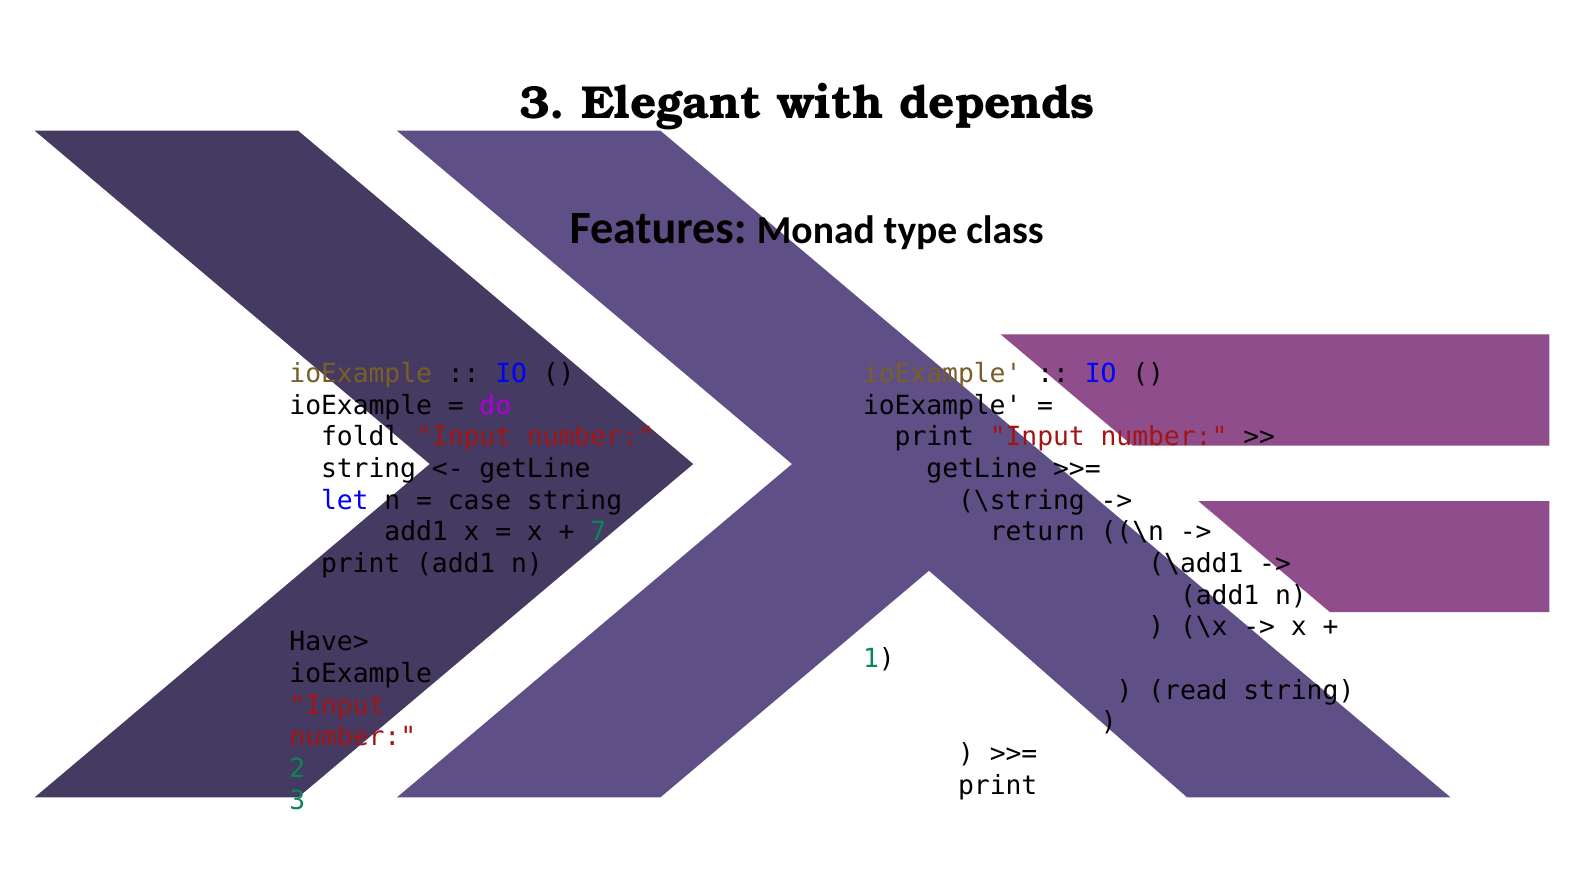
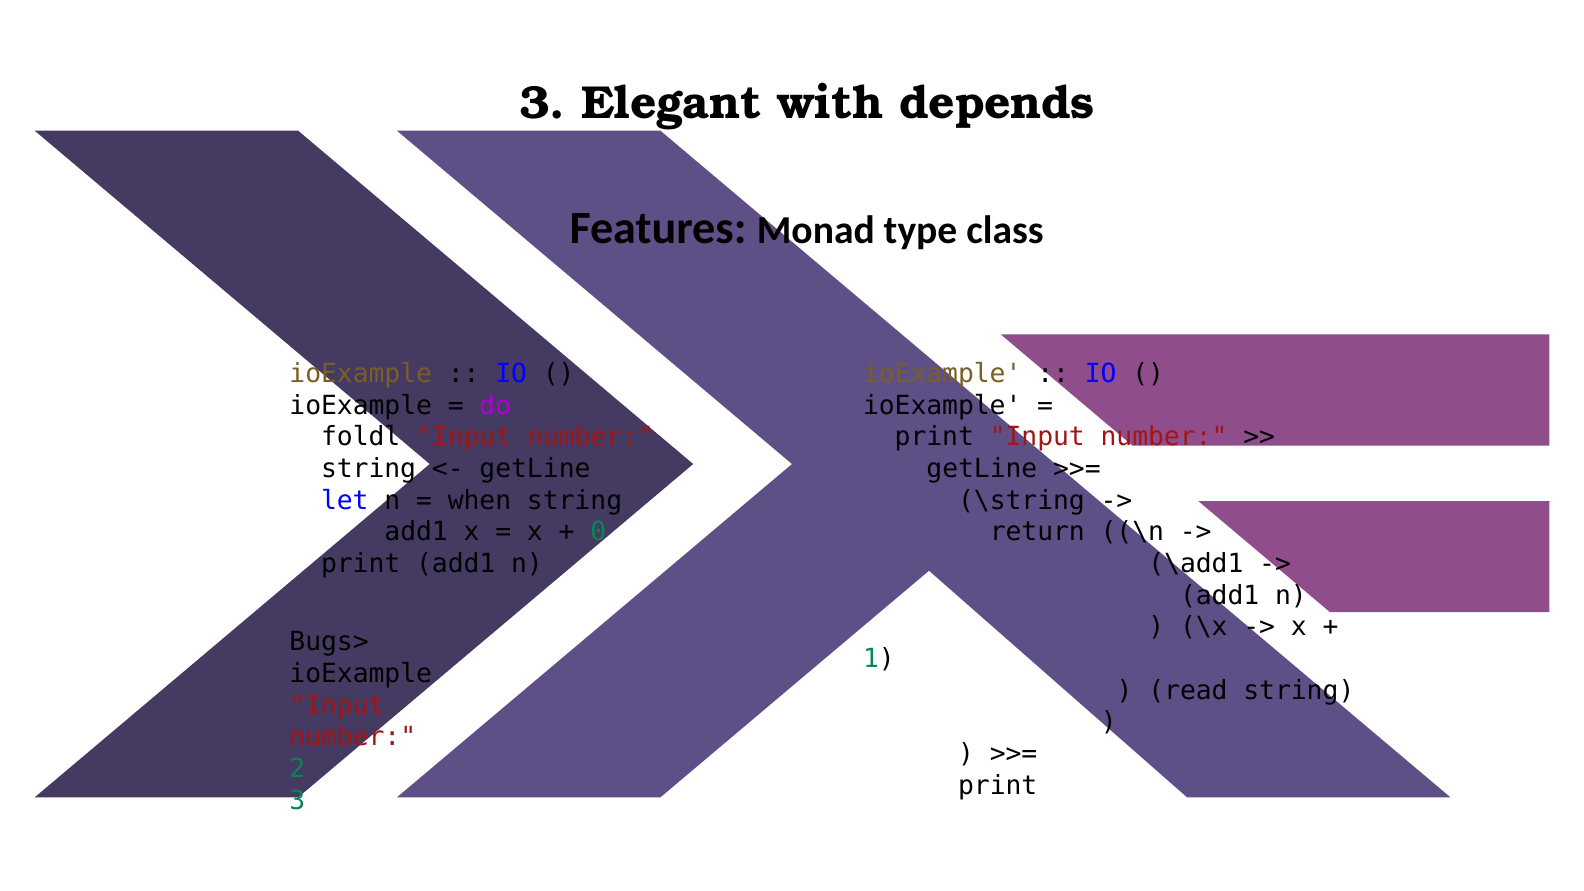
case: case -> when (479, 501)
7: 7 -> 0 (598, 532)
Have>: Have> -> Bugs> (329, 642)
